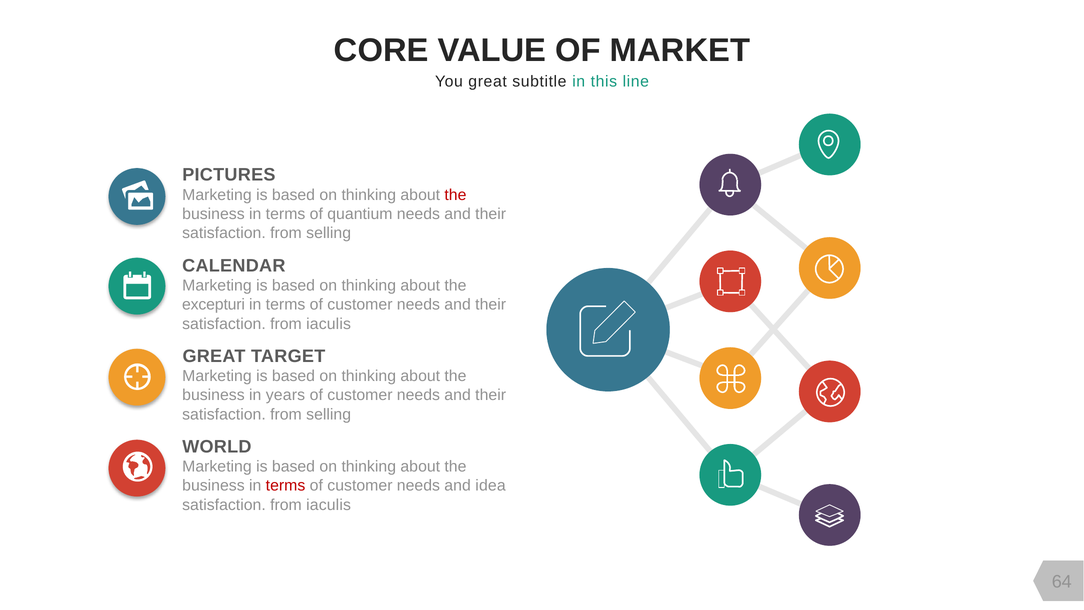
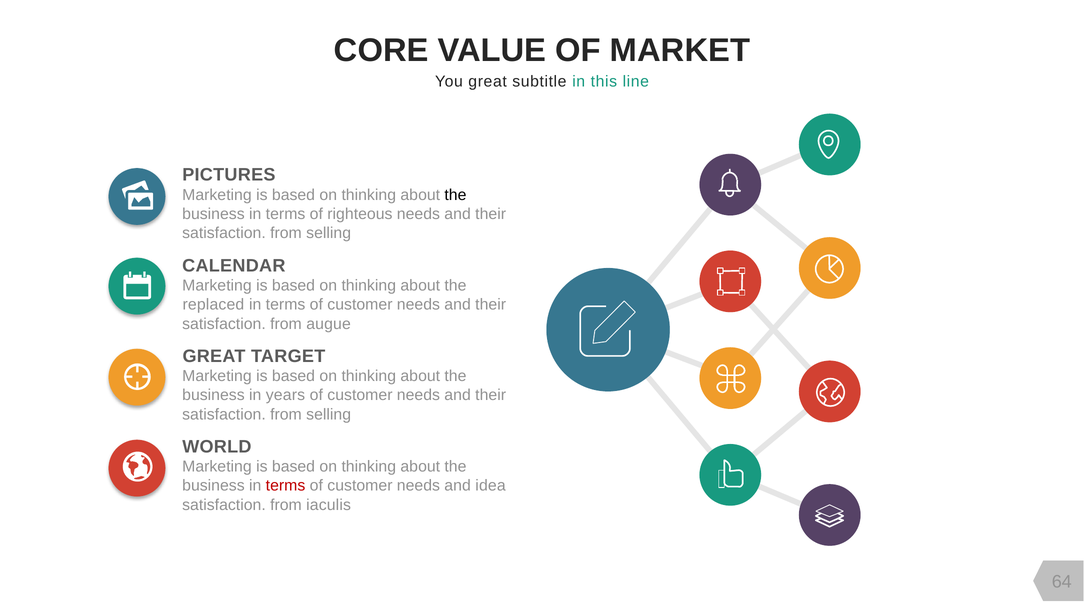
the colour: red -> black (455, 195)
quantium: quantium -> righteous (360, 214)
excepturi: excepturi -> replaced (213, 305)
iaculis: iaculis -> augue (329, 324)
